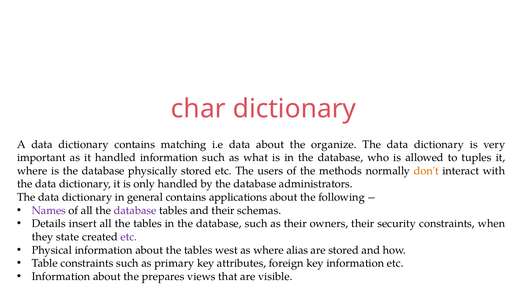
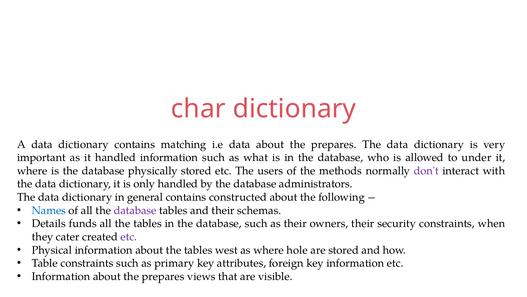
data about the organize: organize -> prepares (334, 144)
tuples: tuples -> under (476, 157)
don't colour: orange -> purple (426, 171)
applications: applications -> constructed (238, 197)
Names colour: purple -> blue (49, 210)
insert: insert -> funds (83, 223)
state: state -> cater (68, 236)
alias: alias -> hole (297, 250)
